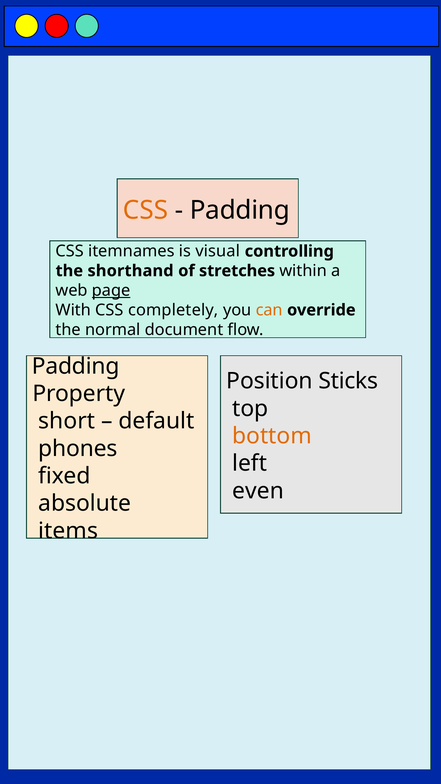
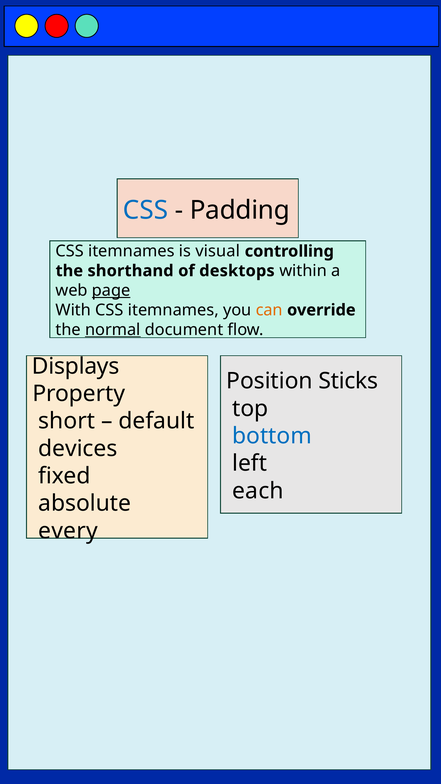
CSS colour: orange -> blue (146, 210)
stretches: stretches -> desktops (237, 271)
With CSS completely: completely -> itemnames (173, 310)
normal underline: none -> present (113, 330)
Padding: Padding -> Displays (76, 366)
bottom colour: orange -> blue (272, 436)
phones: phones -> devices (78, 448)
even: even -> each (258, 491)
items: items -> every (68, 531)
